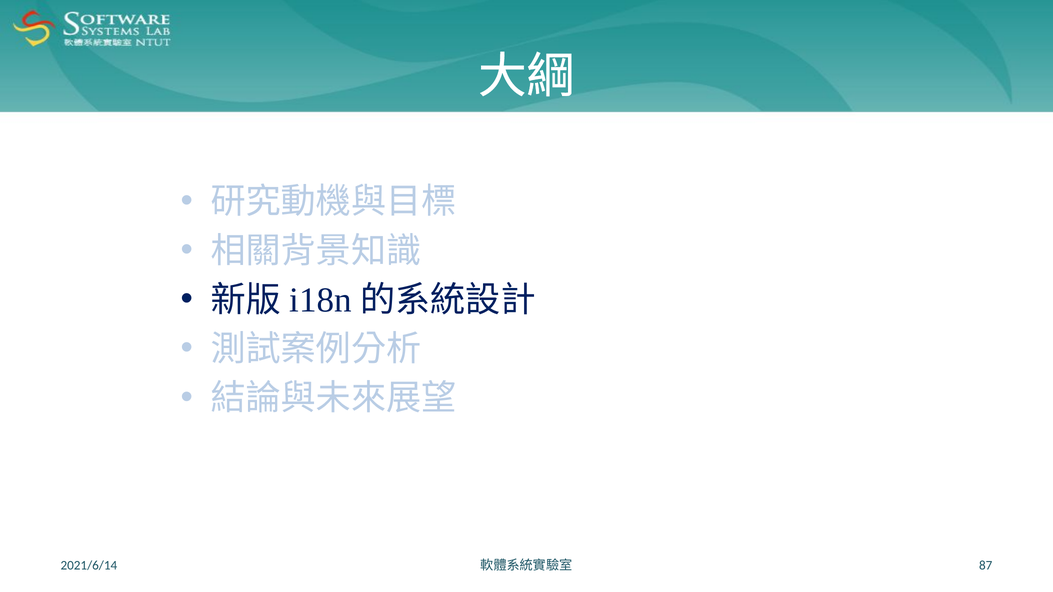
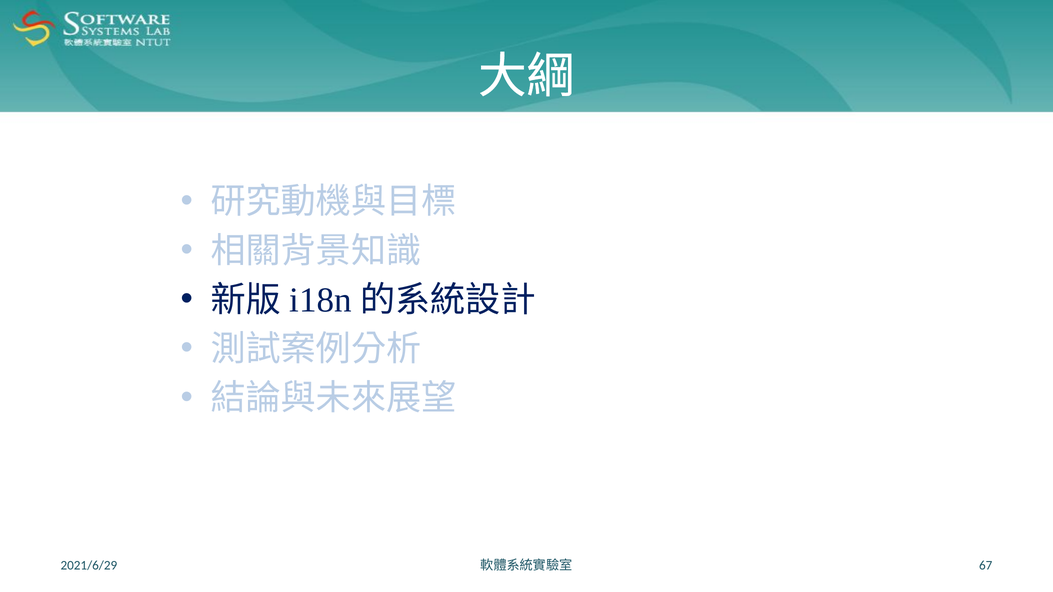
2021/6/14: 2021/6/14 -> 2021/6/29 (89, 566)
87: 87 -> 67 (986, 566)
